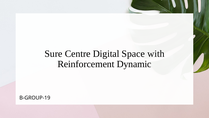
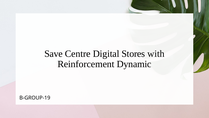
Sure: Sure -> Save (54, 54)
Space: Space -> Stores (133, 54)
